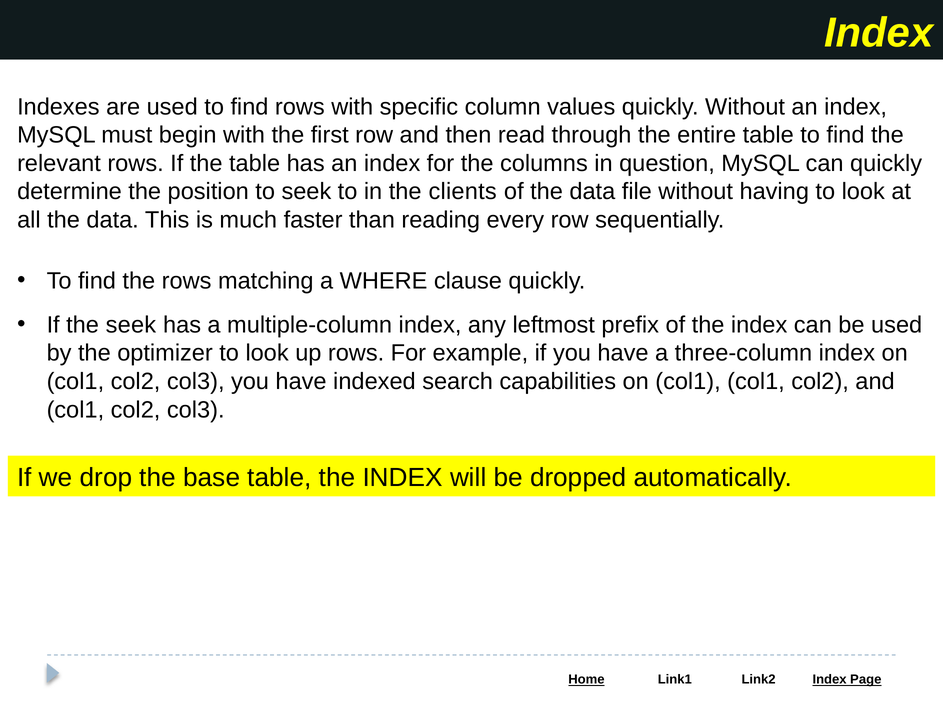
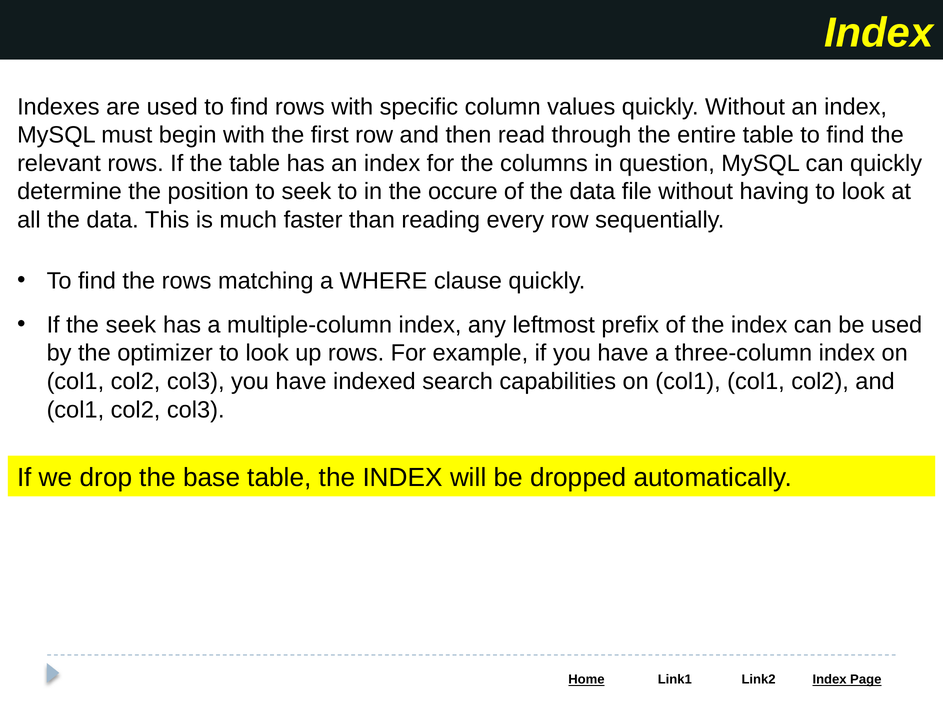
clients: clients -> occure (463, 192)
